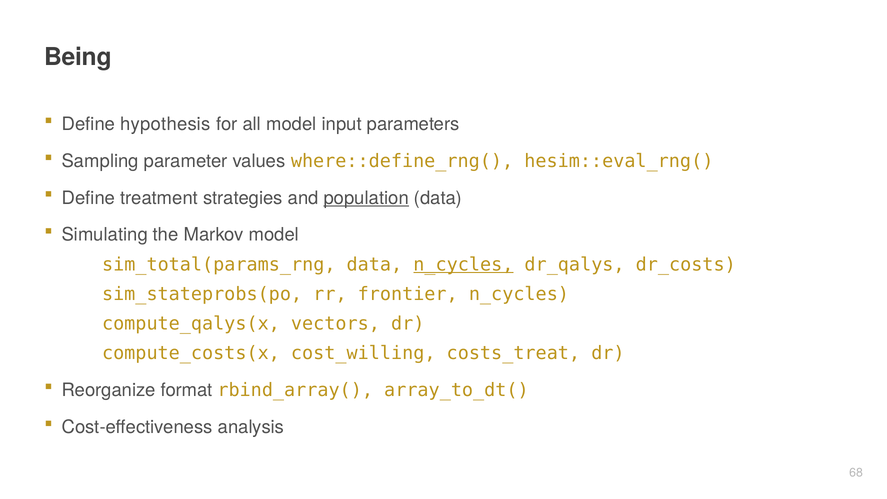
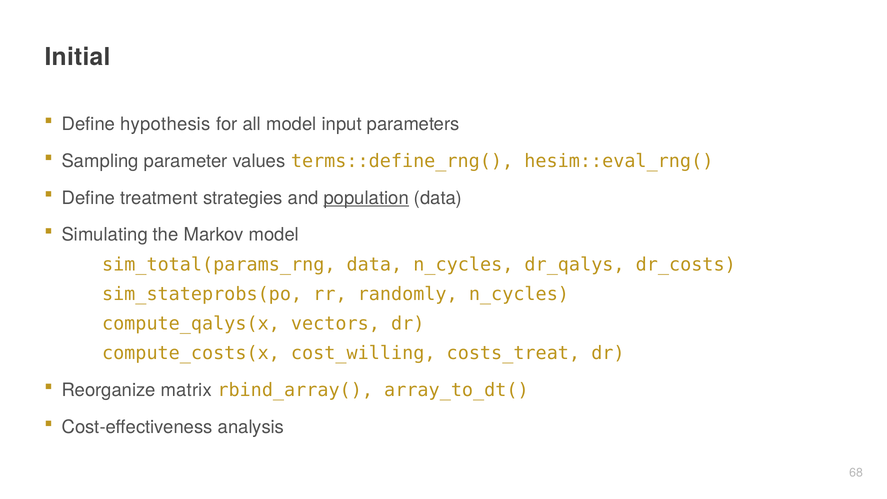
Being: Being -> Initial (78, 57)
where::define_rng(: where::define_rng( -> terms::define_rng( (402, 161)
n_cycles underline: present -> none (463, 264)
frontier: frontier -> randomly (408, 294)
format: format -> matrix (186, 390)
